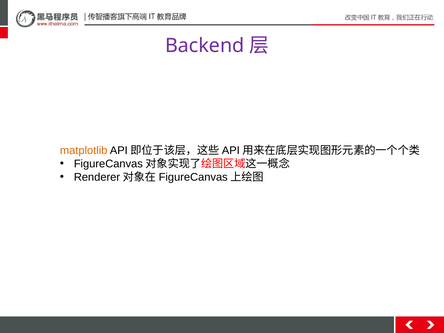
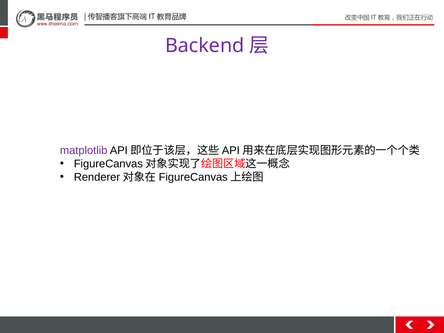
matplotlib colour: orange -> purple (84, 151)
